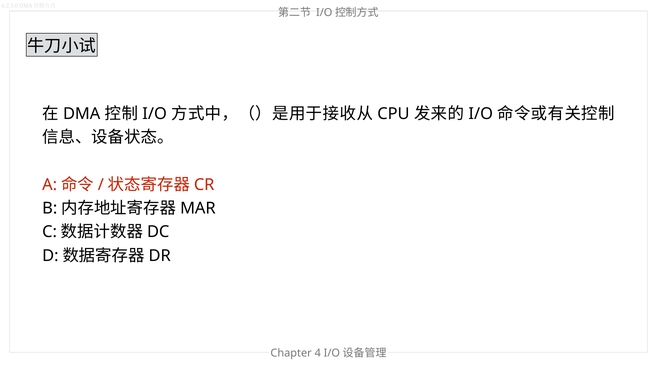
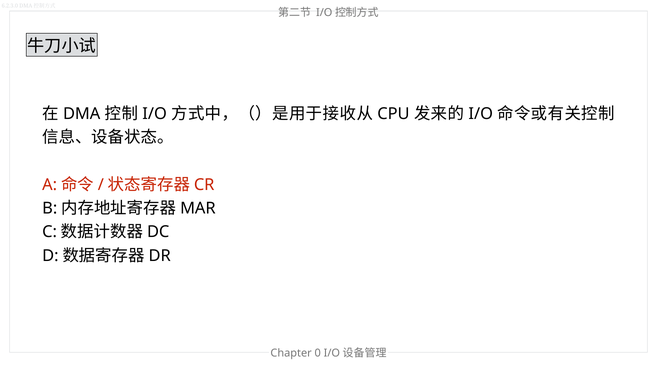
4: 4 -> 0 (318, 354)
